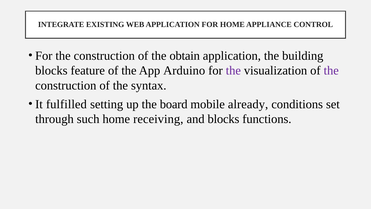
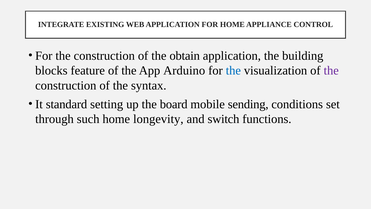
the colour: purple -> blue (233, 70)
fulfilled: fulfilled -> standard (66, 104)
already: already -> sending (248, 104)
receiving: receiving -> longevity (158, 119)
and blocks: blocks -> switch (223, 119)
